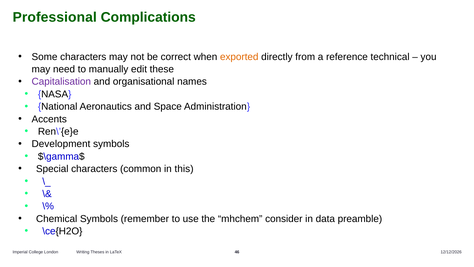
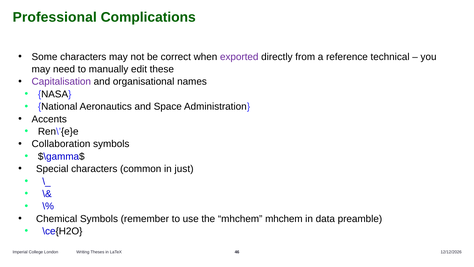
exported colour: orange -> purple (239, 57)
Development: Development -> Collaboration (61, 144)
this: this -> just (184, 169)
mhchem consider: consider -> mhchem (284, 218)
